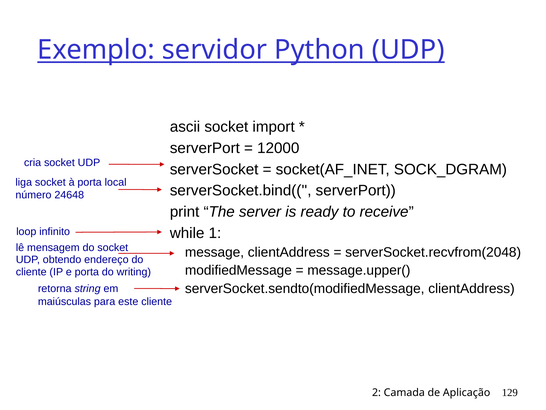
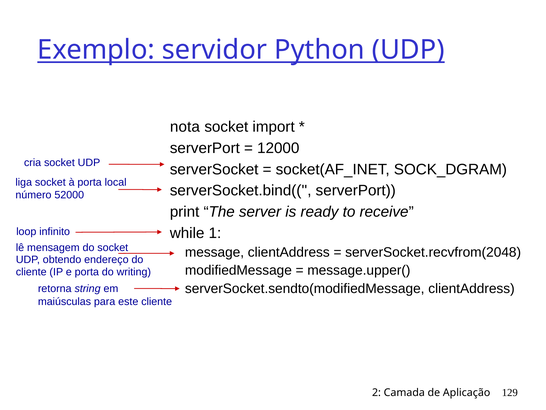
ascii: ascii -> nota (185, 127)
24648: 24648 -> 52000 (69, 195)
